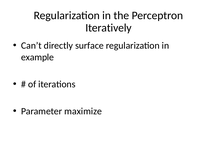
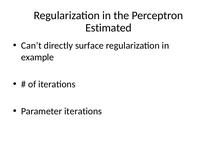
Iteratively: Iteratively -> Estimated (109, 28)
Parameter maximize: maximize -> iterations (83, 111)
